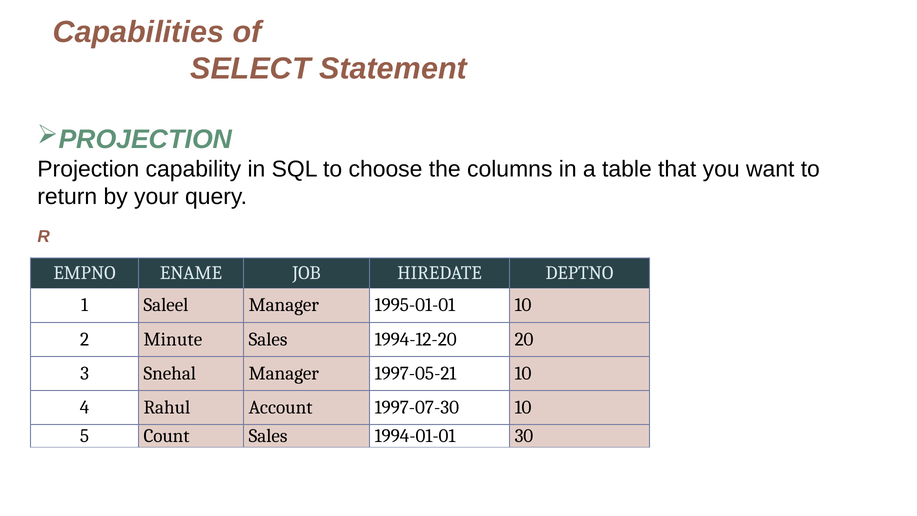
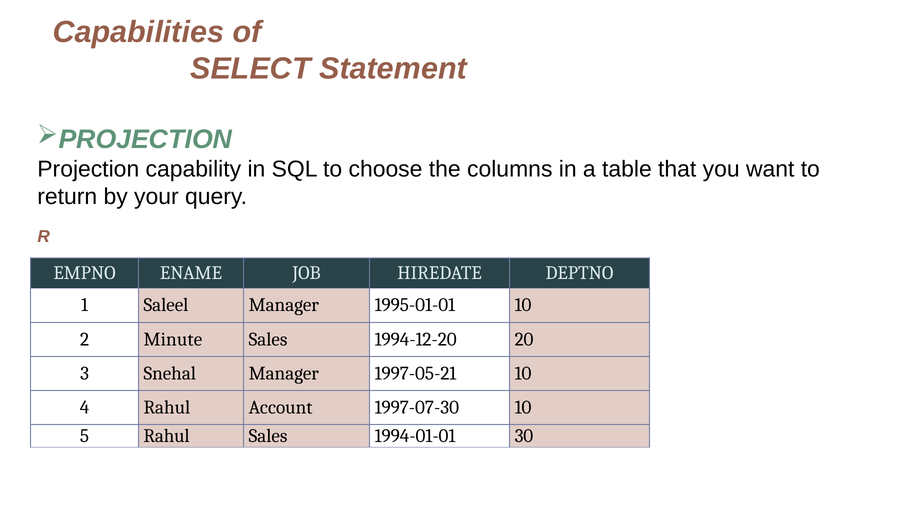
5 Count: Count -> Rahul (167, 436)
